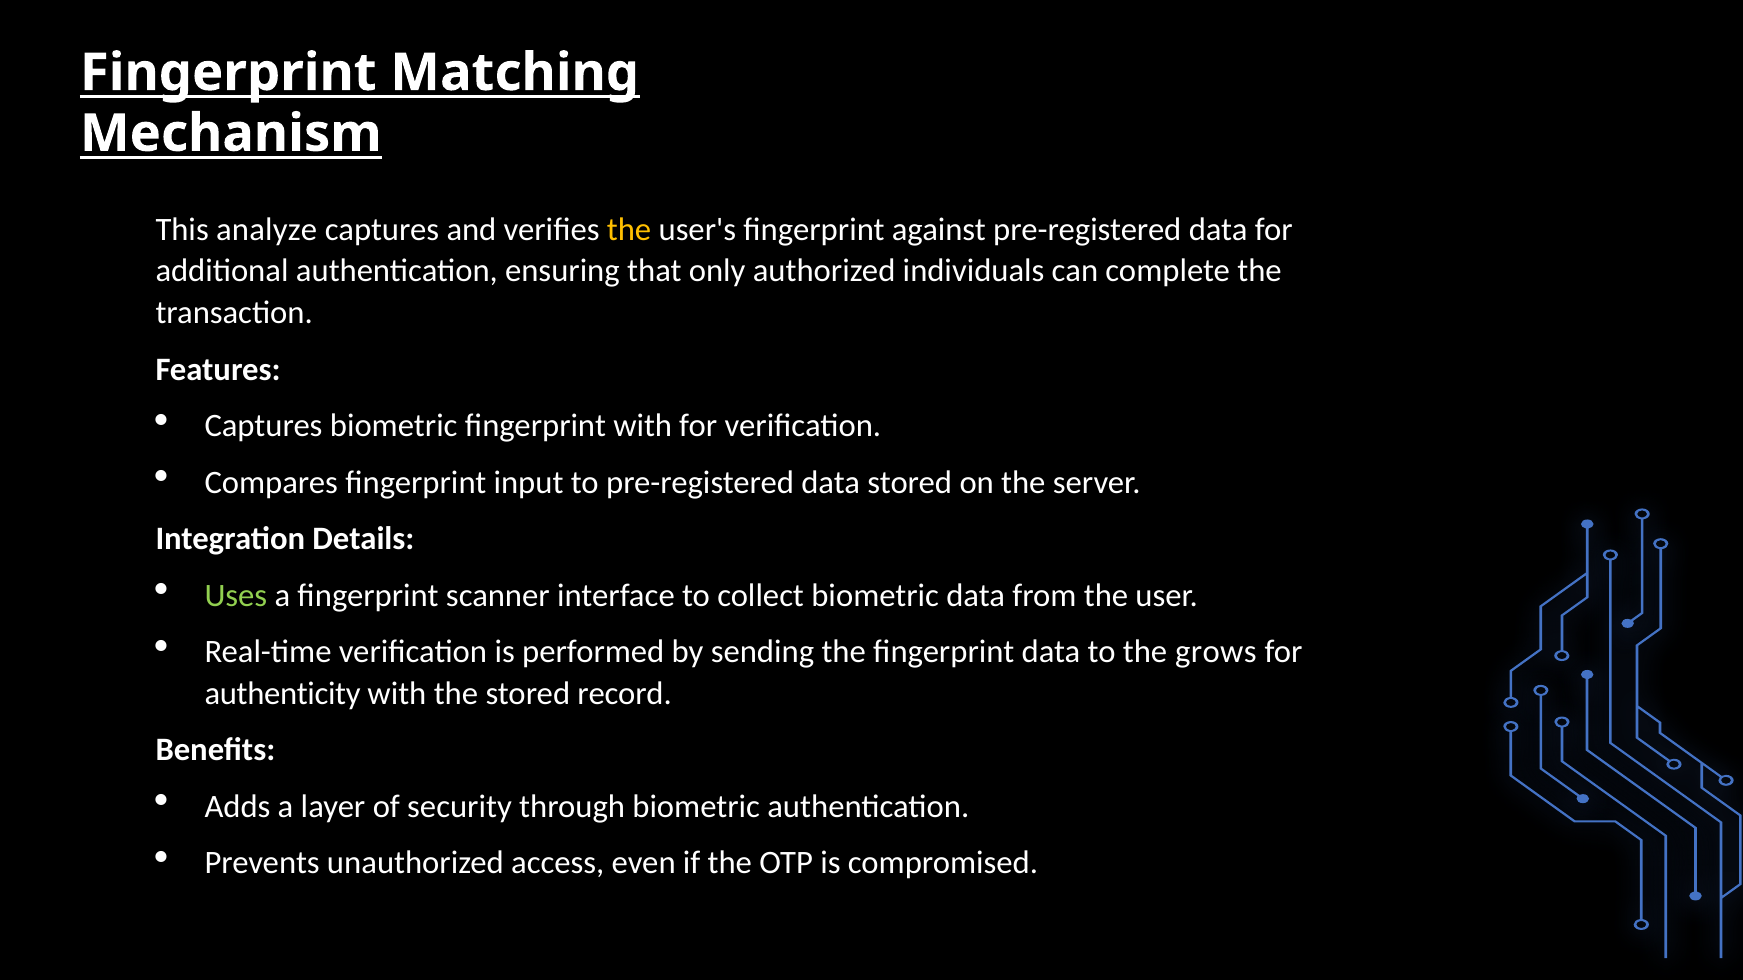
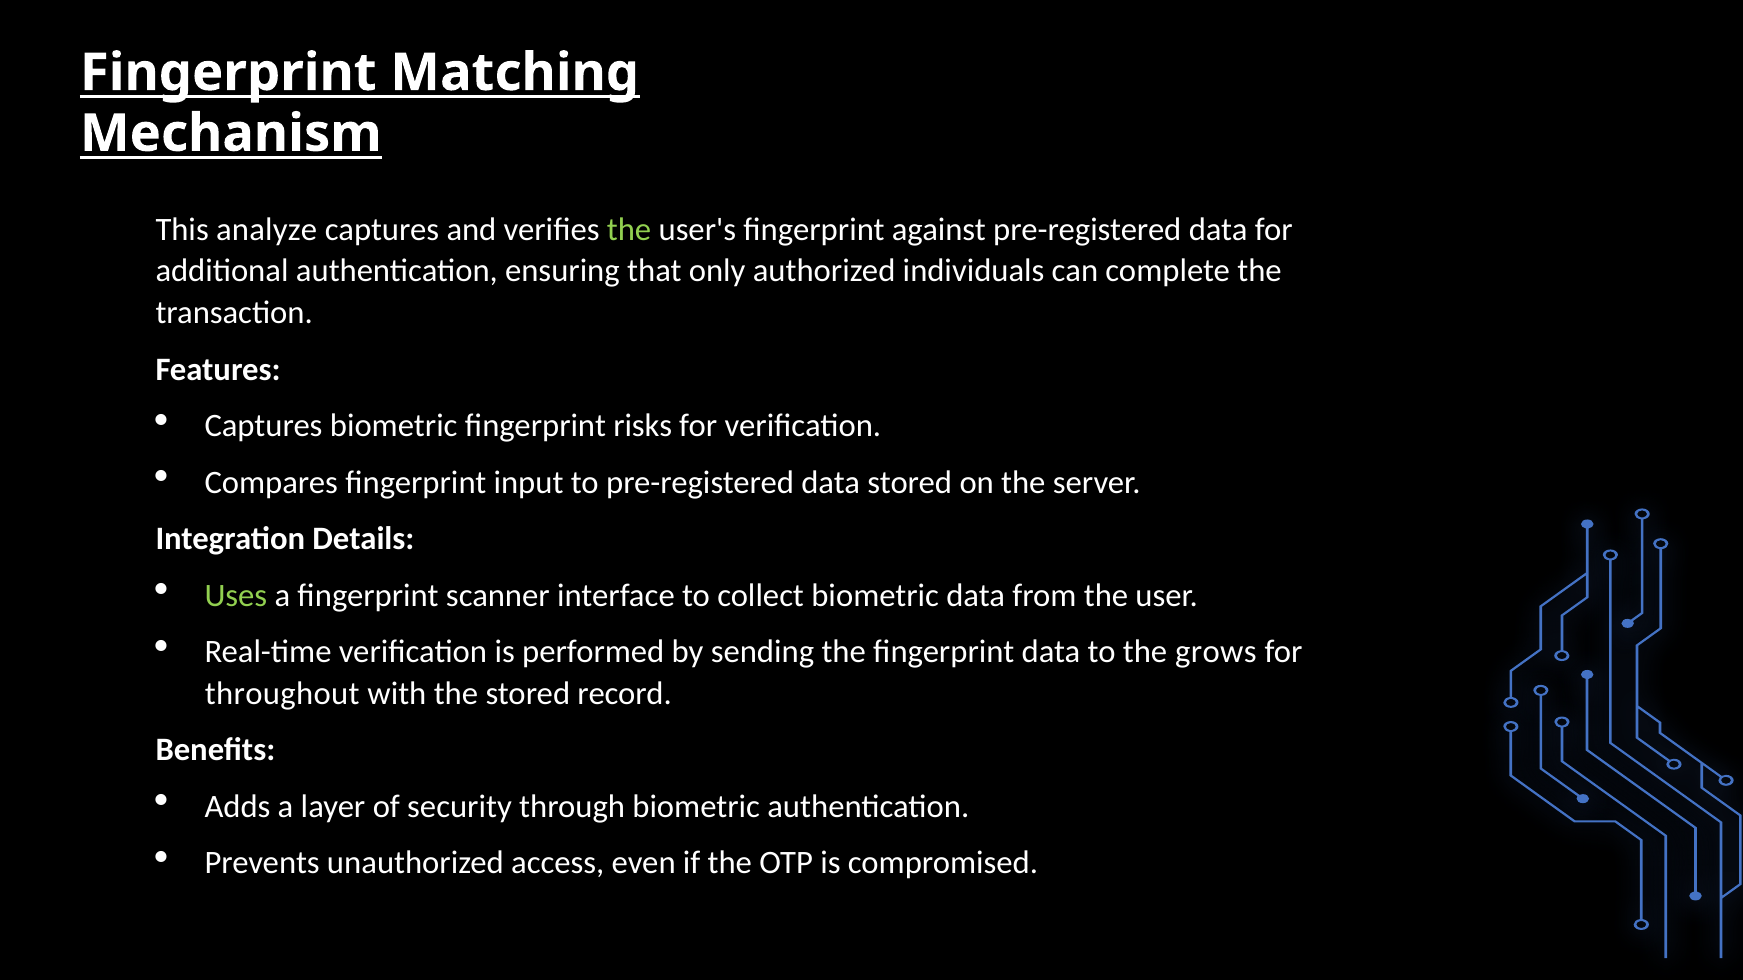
the colour: yellow -> light green (629, 229)
fingerprint with: with -> risks (643, 426)
authenticity: authenticity -> throughout (282, 694)
